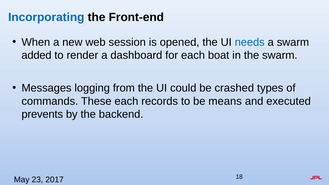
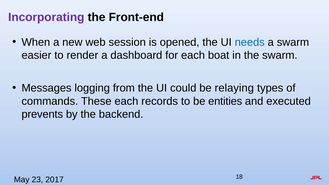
Incorporating colour: blue -> purple (46, 17)
added: added -> easier (36, 55)
crashed: crashed -> relaying (234, 88)
means: means -> entities (225, 101)
